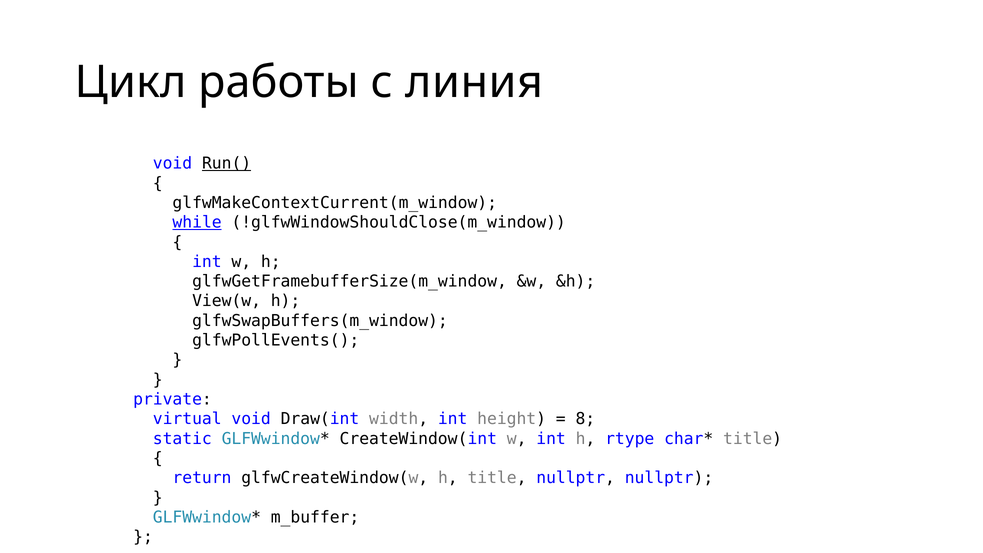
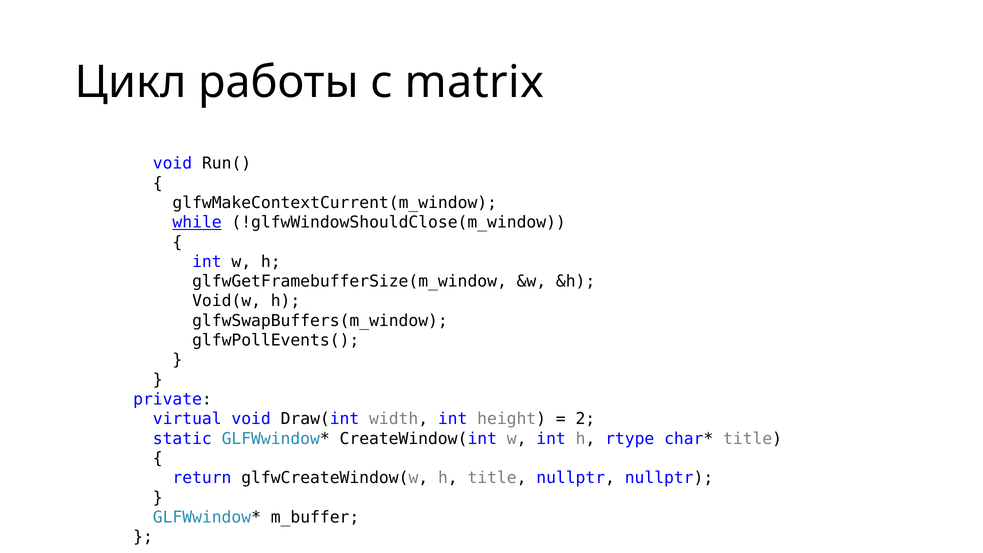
линия: линия -> matrix (474, 83)
Run( underline: present -> none (227, 163)
View(w: View(w -> Void(w (227, 301)
8: 8 -> 2 (585, 419)
